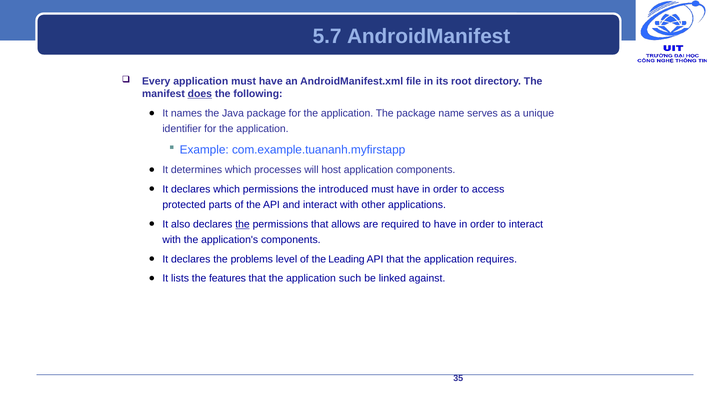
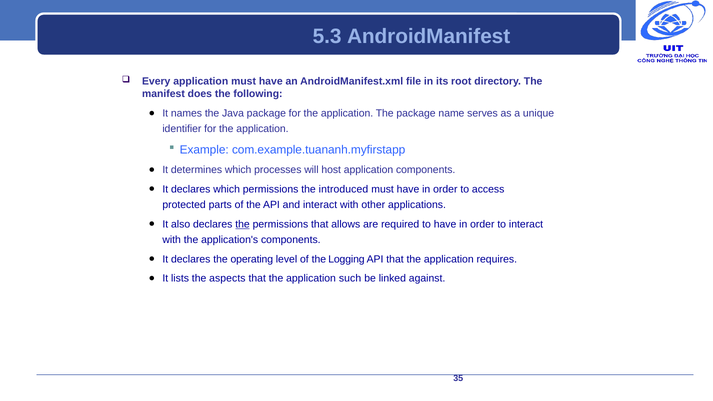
5.7: 5.7 -> 5.3 (327, 37)
does underline: present -> none (200, 94)
problems: problems -> operating (252, 259)
Leading: Leading -> Logging (346, 259)
features: features -> aspects (227, 279)
